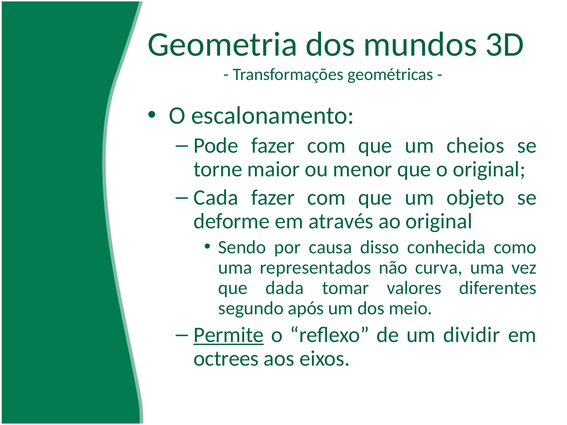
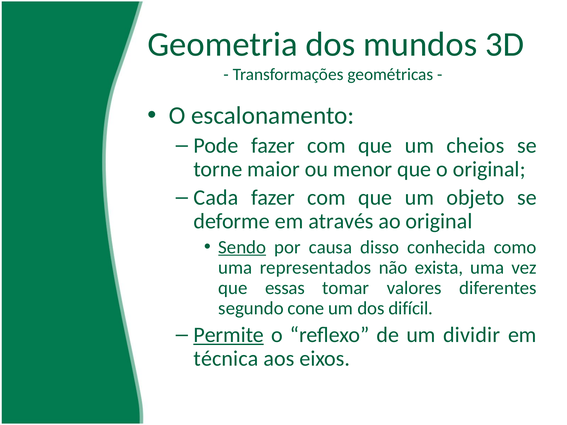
Sendo underline: none -> present (242, 247)
curva: curva -> exista (439, 268)
dada: dada -> essas (285, 288)
após: após -> cone (306, 308)
meio: meio -> difícil (411, 308)
octrees: octrees -> técnica (226, 359)
